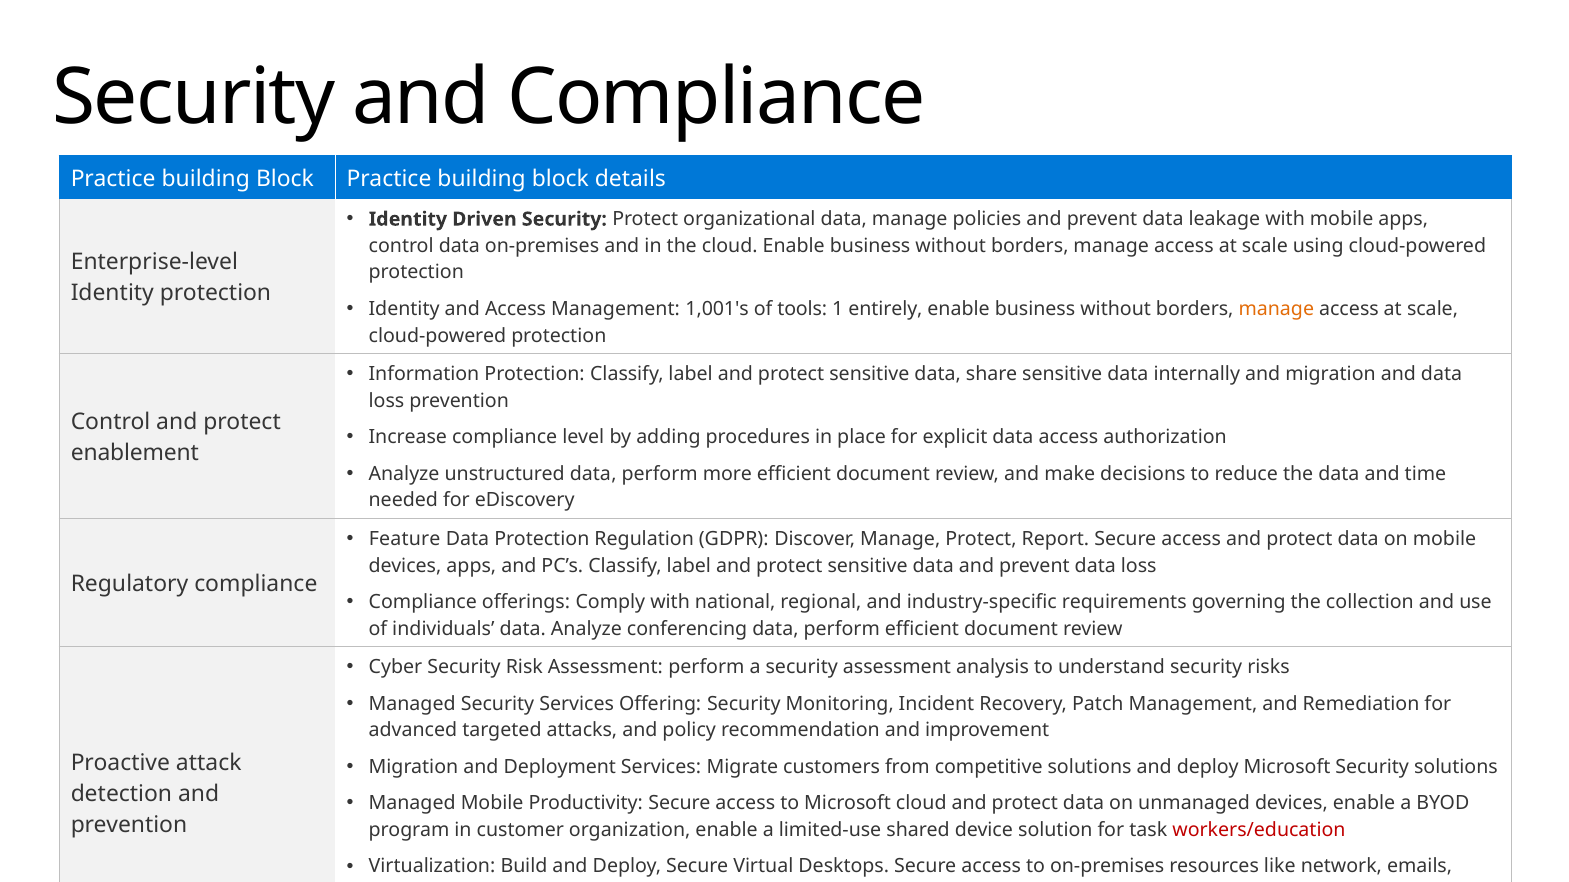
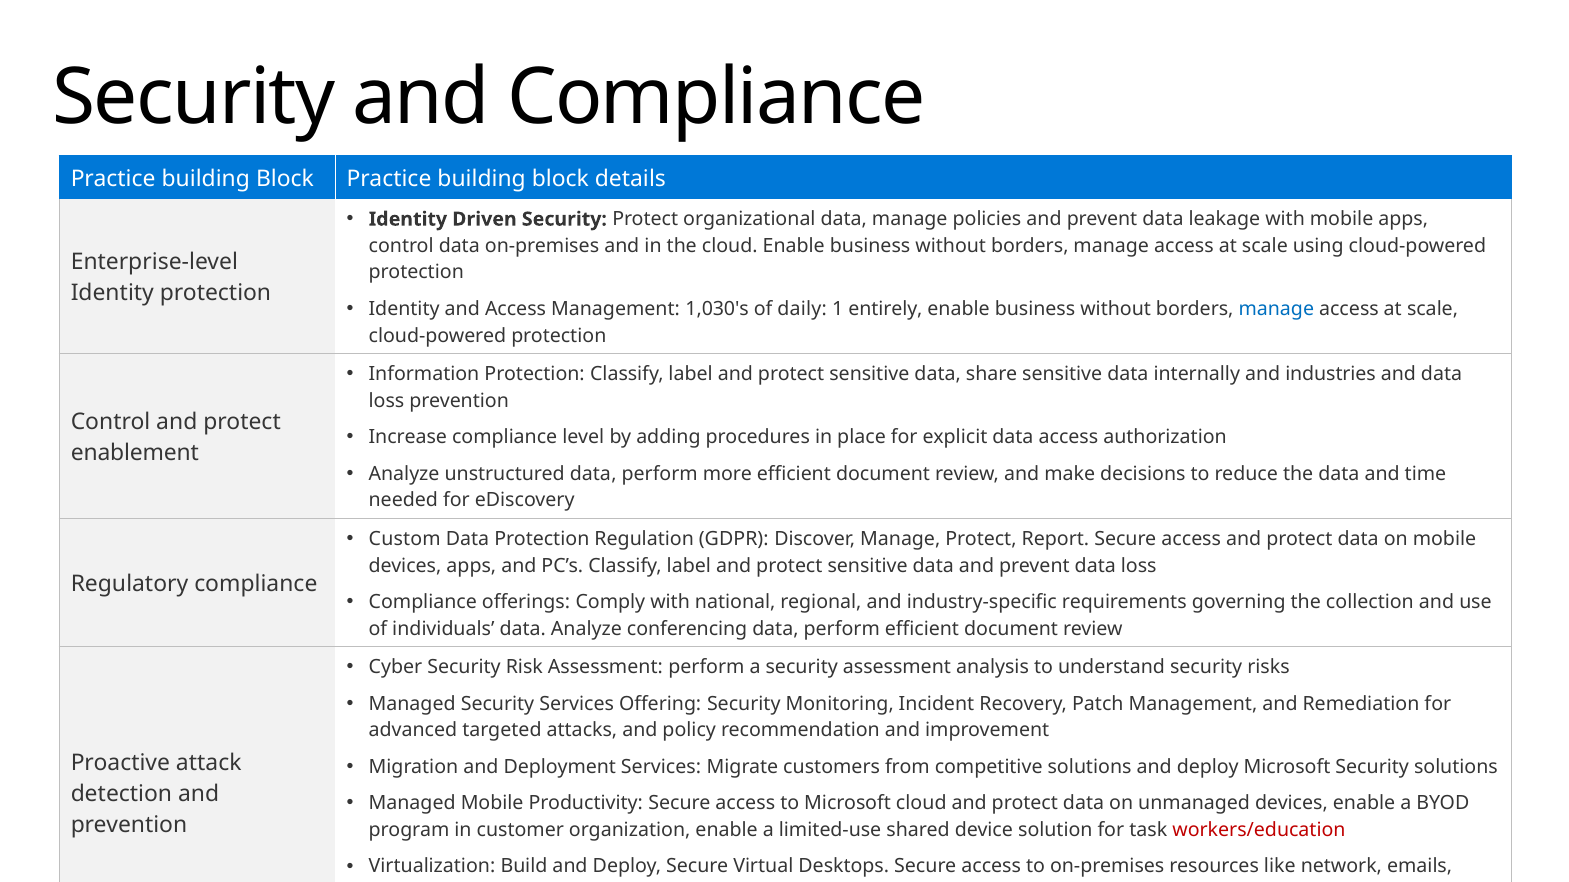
1,001's: 1,001's -> 1,030's (717, 309)
tools: tools -> daily (802, 309)
manage colour: orange -> blue (1276, 309)
and migration: migration -> industries (1331, 374)
Feature: Feature -> Custom (405, 539)
